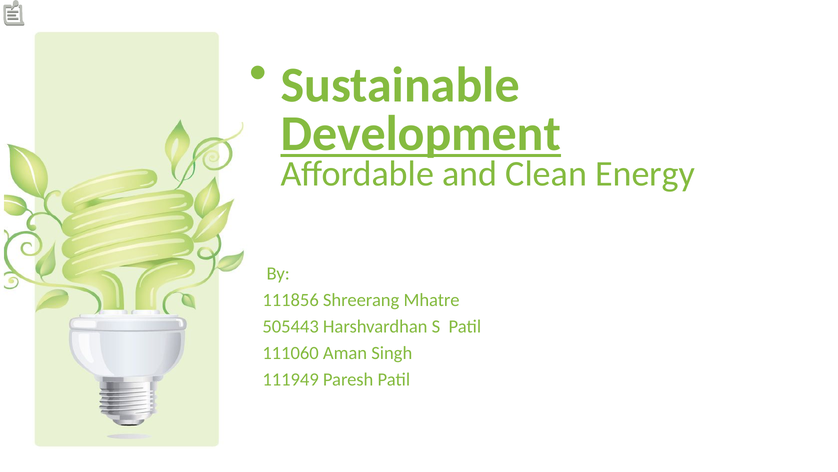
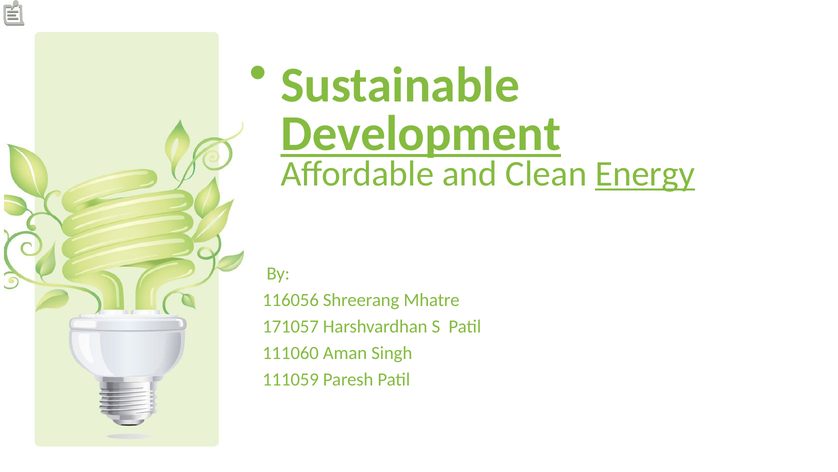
Energy underline: none -> present (645, 174)
111856: 111856 -> 116056 (291, 300)
505443: 505443 -> 171057 (291, 326)
111949: 111949 -> 111059 (291, 379)
